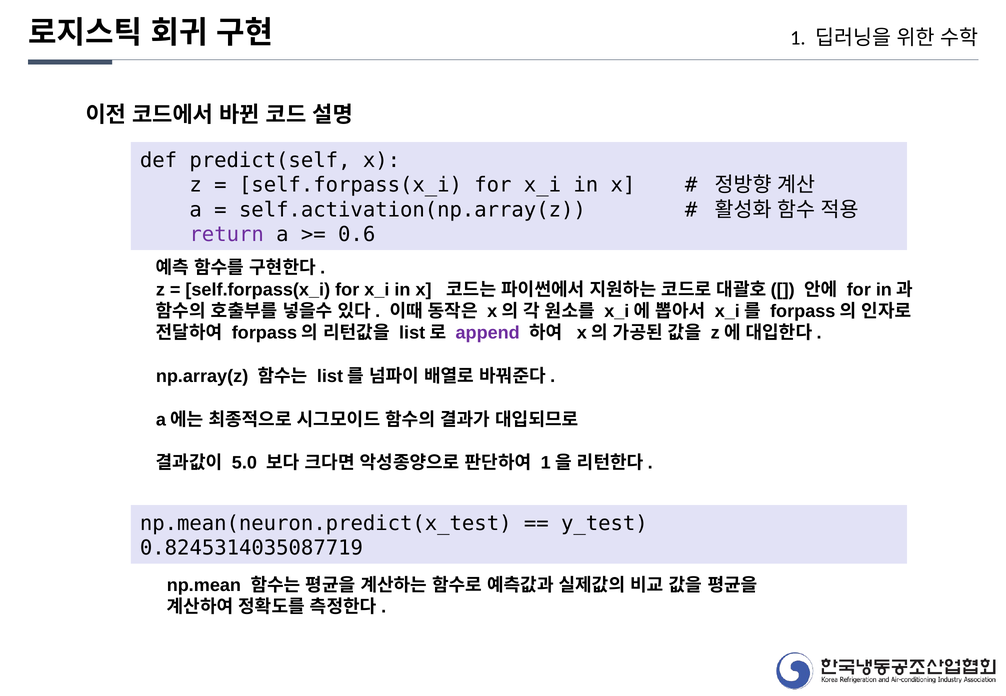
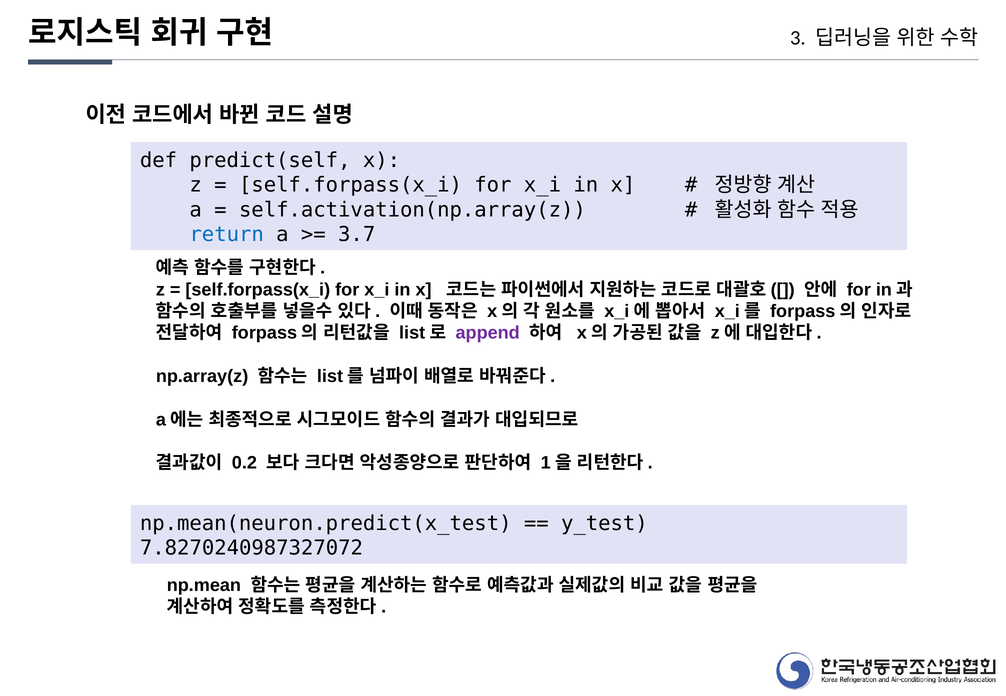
1: 1 -> 3 (798, 38)
return colour: purple -> blue (227, 235)
0.6: 0.6 -> 3.7 (357, 235)
5.0: 5.0 -> 0.2 (244, 463)
0.8245314035087719: 0.8245314035087719 -> 7.8270240987327072 (251, 549)
